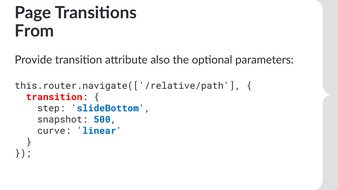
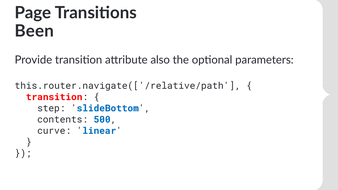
From: From -> Been (34, 31)
snapshot: snapshot -> contents (63, 120)
